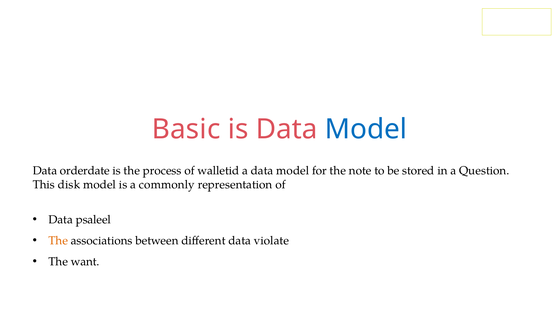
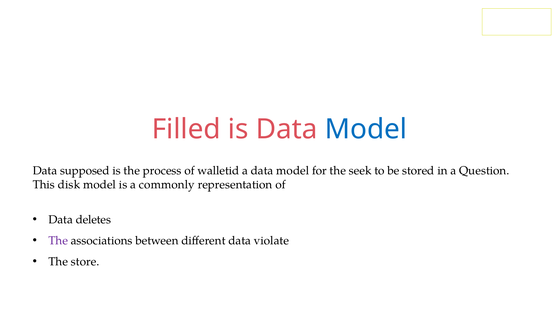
Basic: Basic -> Filled (186, 129)
orderdate: orderdate -> supposed (85, 170)
note: note -> seek (360, 170)
psaleel: psaleel -> deletes (93, 219)
The colour: orange -> purple (58, 240)
want: want -> store (85, 261)
